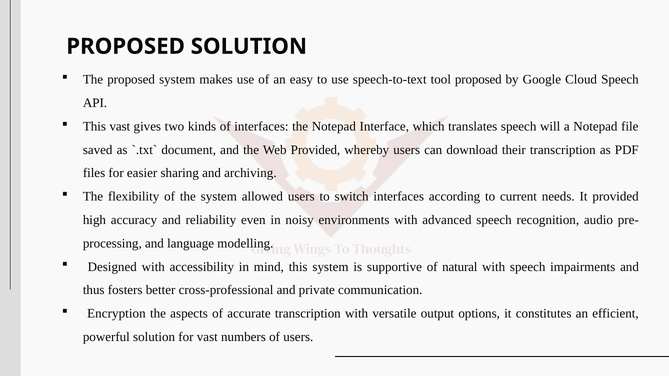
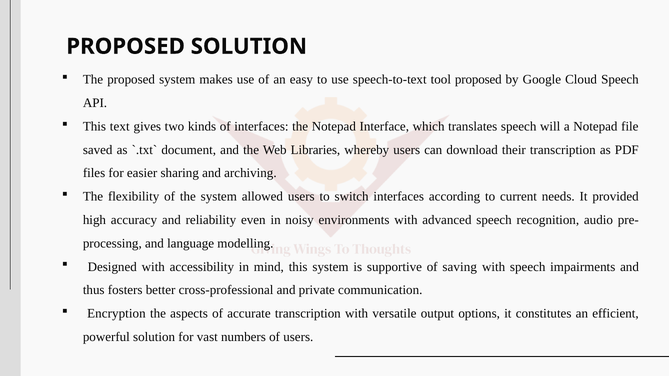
This vast: vast -> text (120, 126)
Web Provided: Provided -> Libraries (315, 150)
natural: natural -> saving (460, 267)
